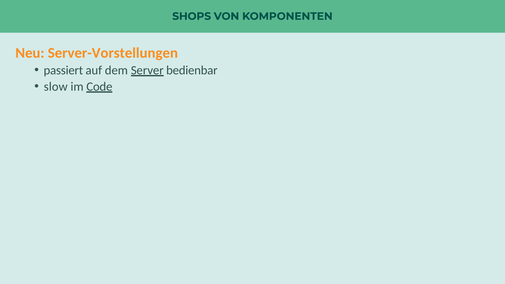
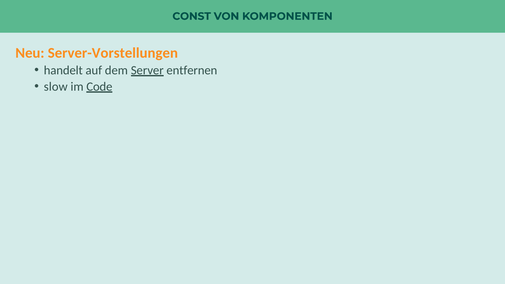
SHOPS: SHOPS -> CONST (192, 16)
passiert: passiert -> handelt (63, 70)
bedienbar: bedienbar -> entfernen (192, 70)
